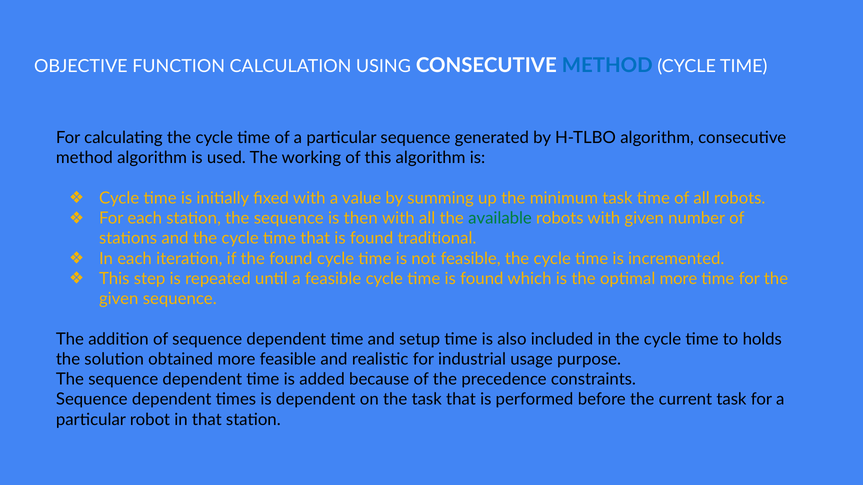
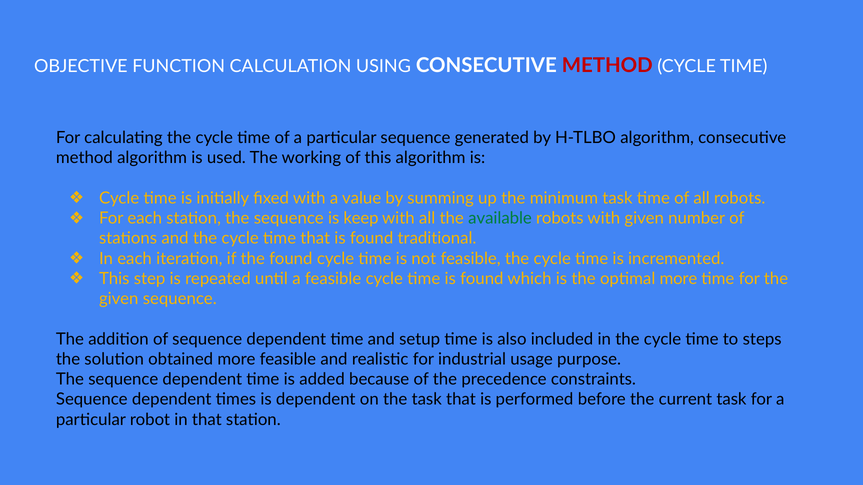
METHOD colour: blue -> red (607, 65)
then: then -> keep (361, 218)
holds: holds -> steps (762, 339)
